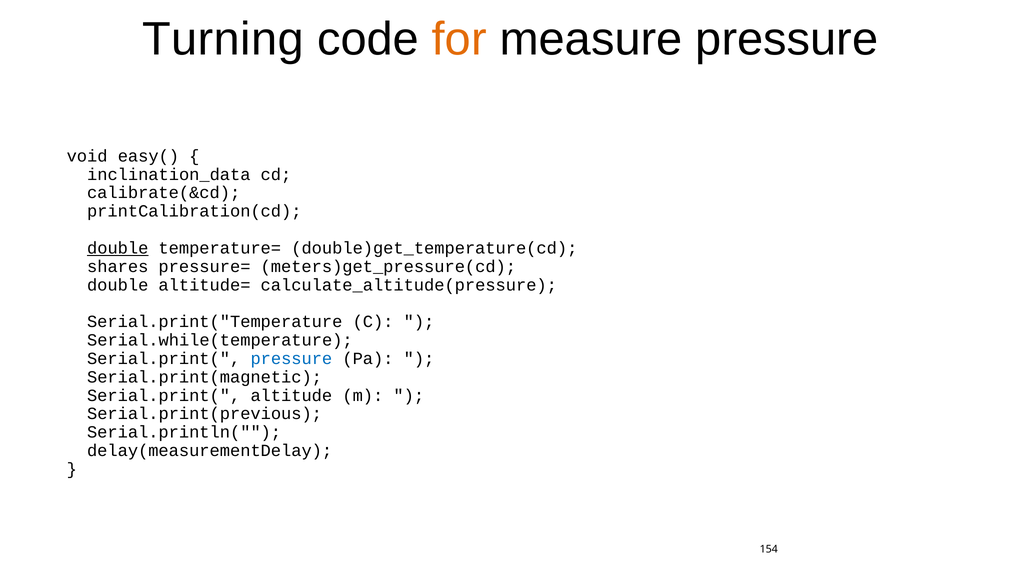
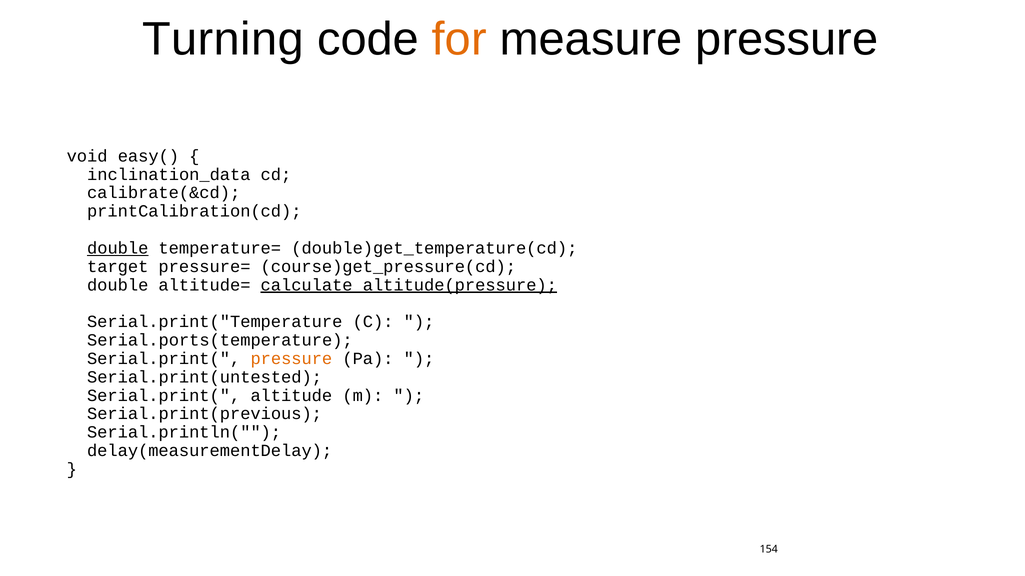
shares: shares -> target (118, 267)
meters)get_pressure(cd: meters)get_pressure(cd -> course)get_pressure(cd (388, 267)
calculate_altitude(pressure underline: none -> present (409, 285)
Serial.while(temperature: Serial.while(temperature -> Serial.ports(temperature (220, 340)
pressure colour: blue -> orange (291, 359)
Serial.print(magnetic: Serial.print(magnetic -> Serial.print(untested (205, 377)
